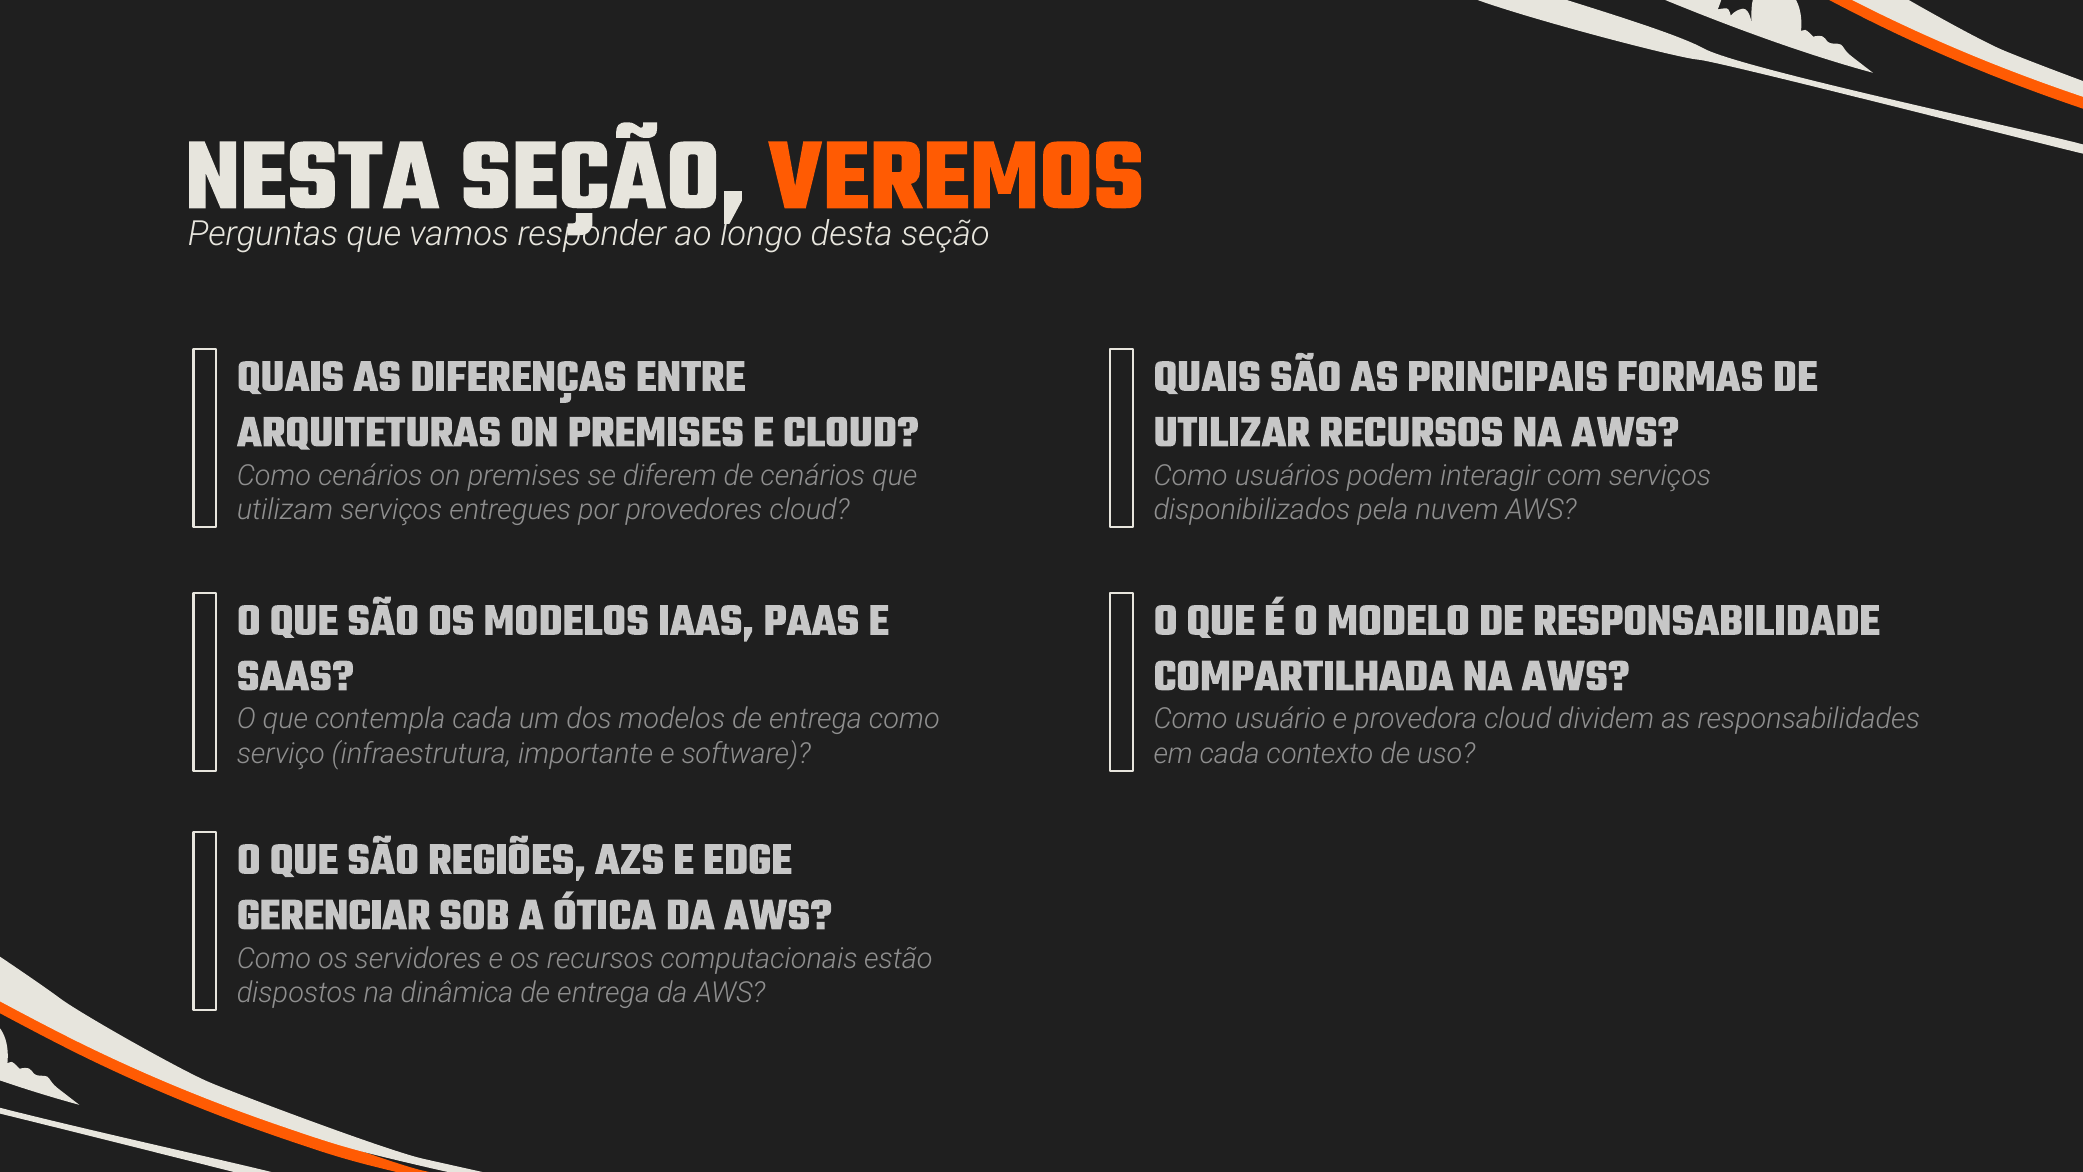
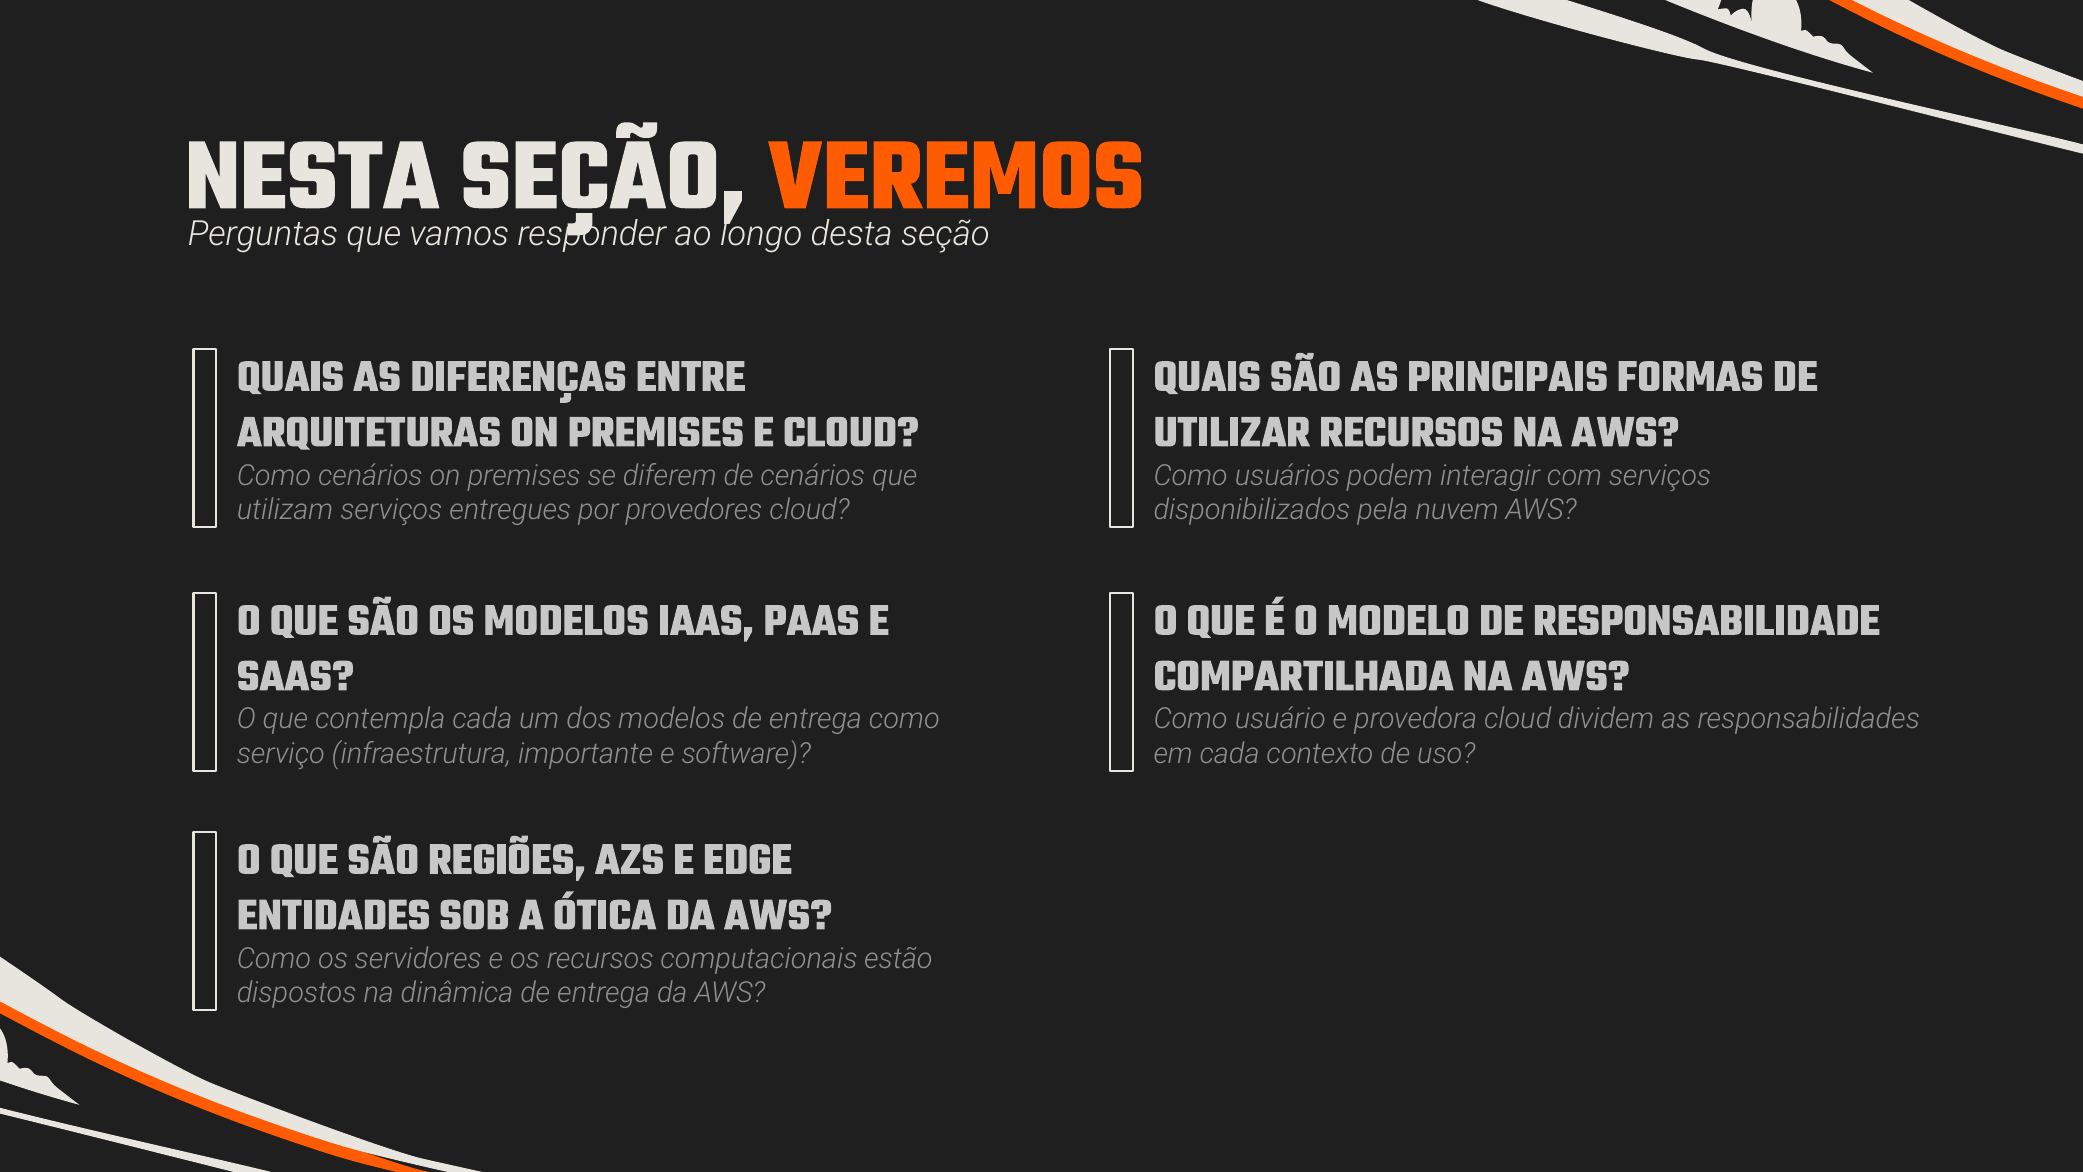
GERENCIAR: GERENCIAR -> ENTIDADES (334, 914)
